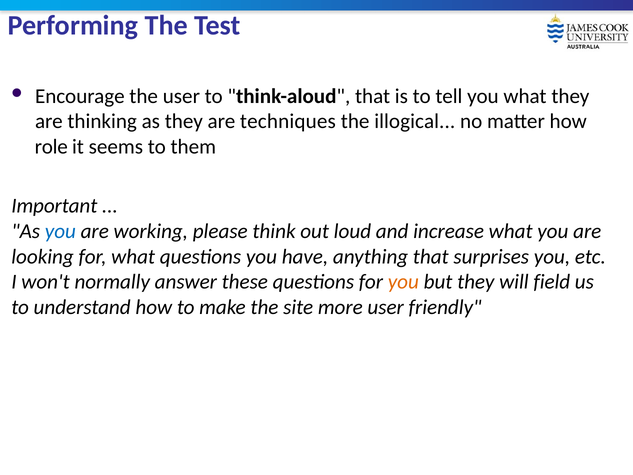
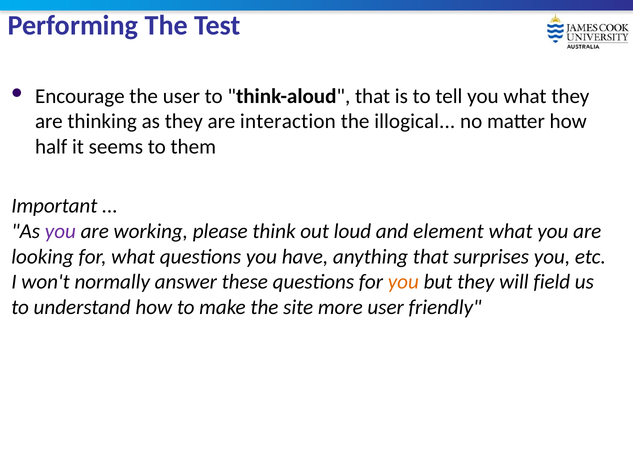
techniques: techniques -> interaction (288, 121)
role: role -> half (51, 147)
you colour: blue -> purple (60, 231)
increase: increase -> element (448, 231)
